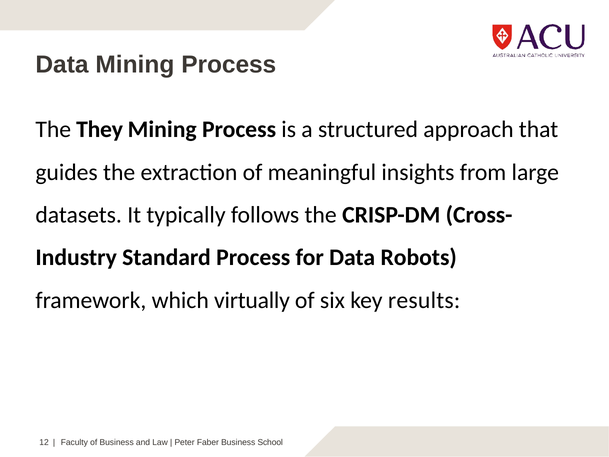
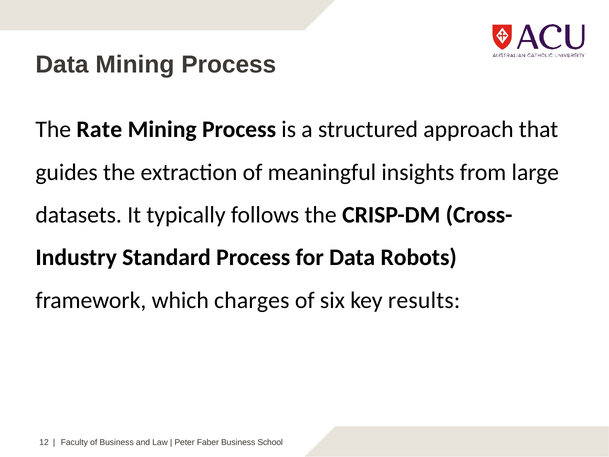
They: They -> Rate (99, 129)
virtually: virtually -> charges (252, 300)
